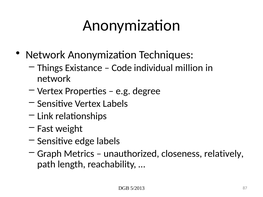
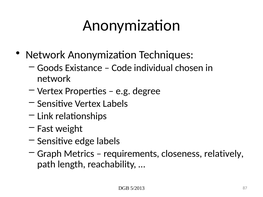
Things: Things -> Goods (50, 68)
million: million -> chosen (189, 68)
unauthorized: unauthorized -> requirements (131, 154)
